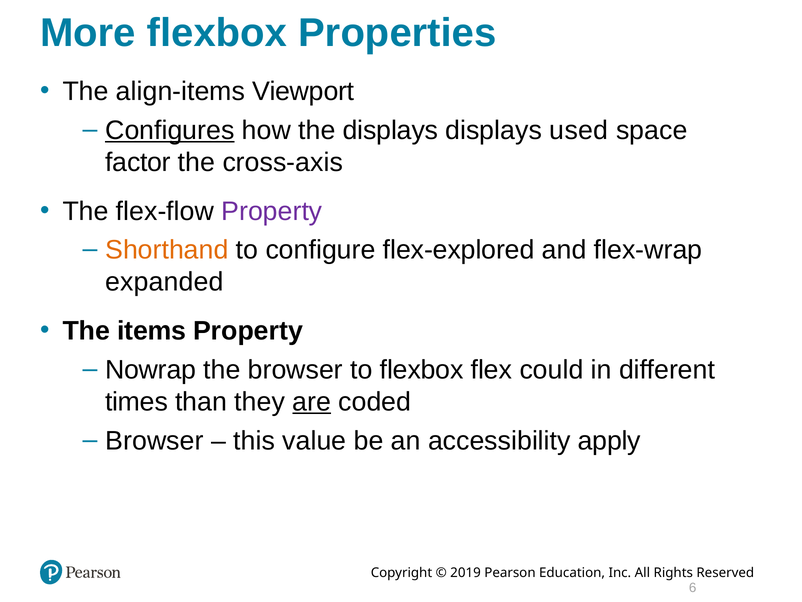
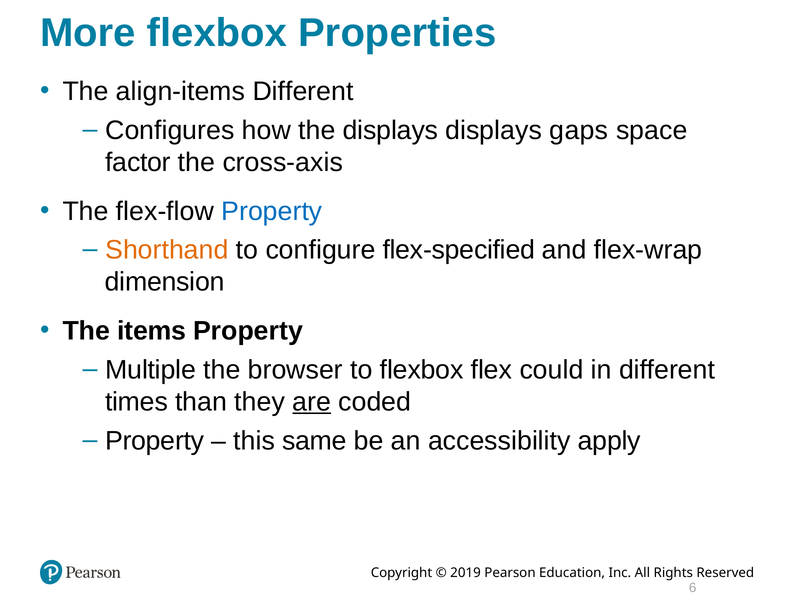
align-items Viewport: Viewport -> Different (303, 91)
Configures underline: present -> none (170, 130)
used: used -> gaps (579, 130)
Property colour: purple -> blue (272, 211)
flex-explored: flex-explored -> flex-specified (459, 250)
expanded: expanded -> dimension (165, 282)
Nowrap: Nowrap -> Multiple (151, 369)
Browser: Browser -> Property (155, 440)
value: value -> same (314, 440)
